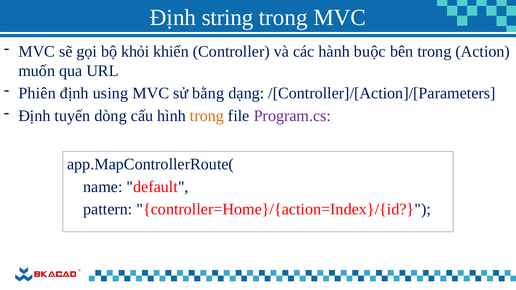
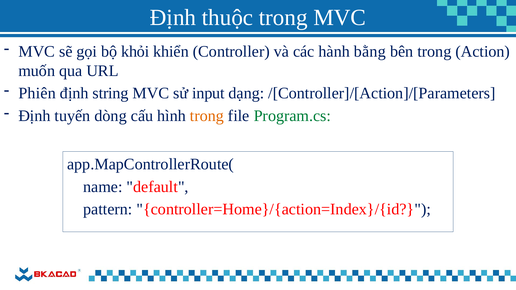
string: string -> thuộc (227, 17)
buộc: buộc -> bằng (370, 51)
using: using -> string (111, 93)
bằng: bằng -> input (208, 93)
Program.cs colour: purple -> green (292, 116)
